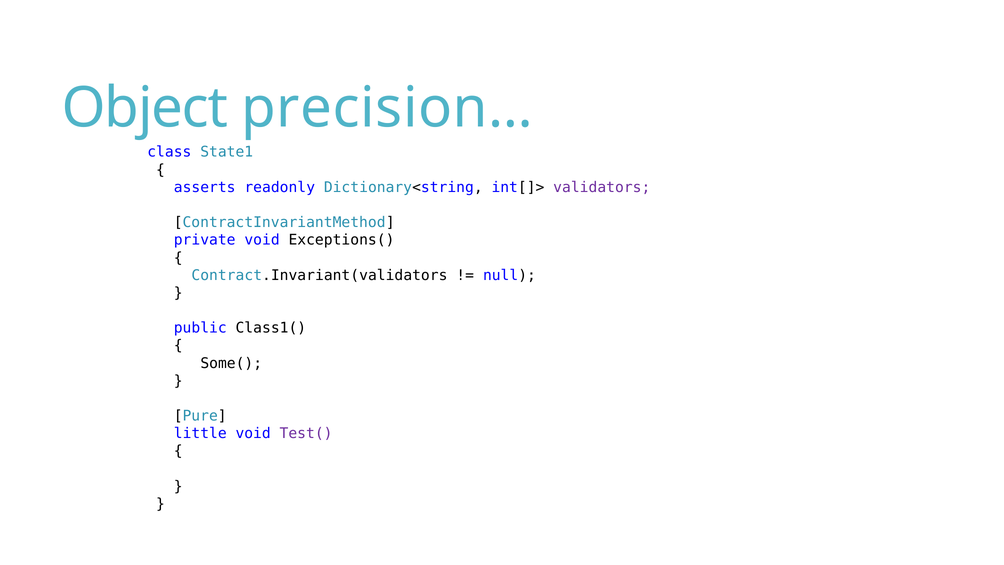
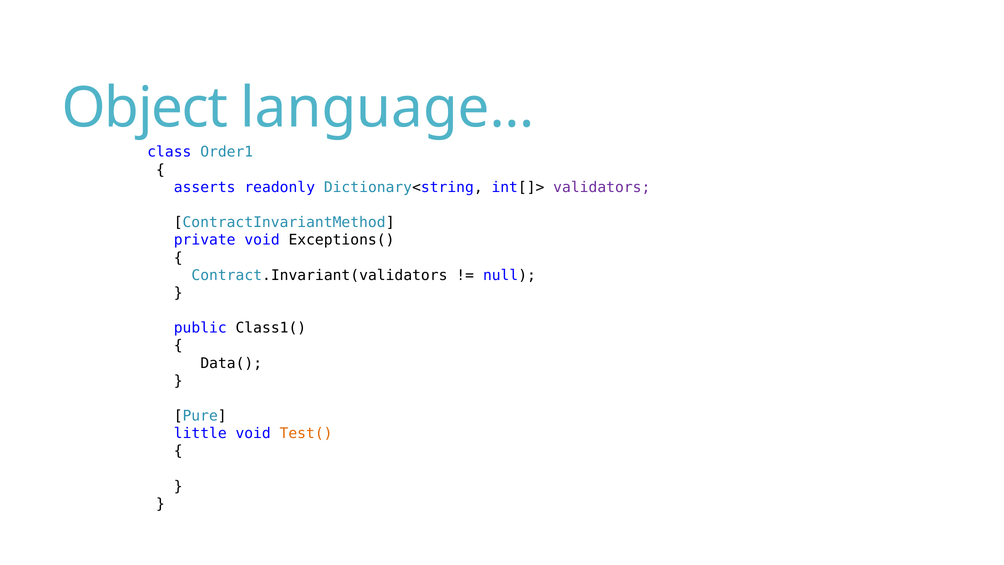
precision…: precision… -> language… (387, 108)
State1: State1 -> Order1 (227, 152)
Some(: Some( -> Data( (231, 363)
Test( colour: purple -> orange (306, 433)
